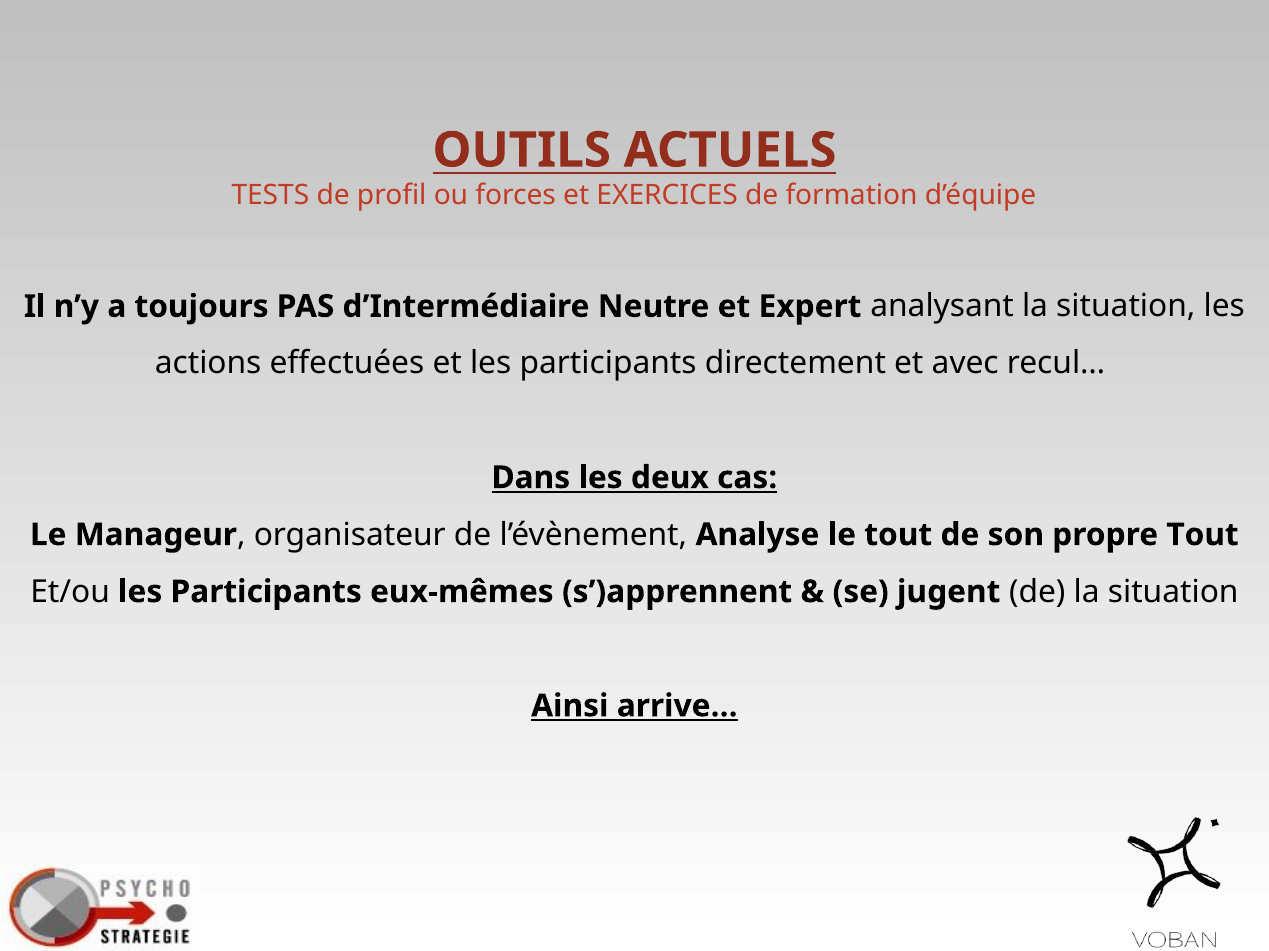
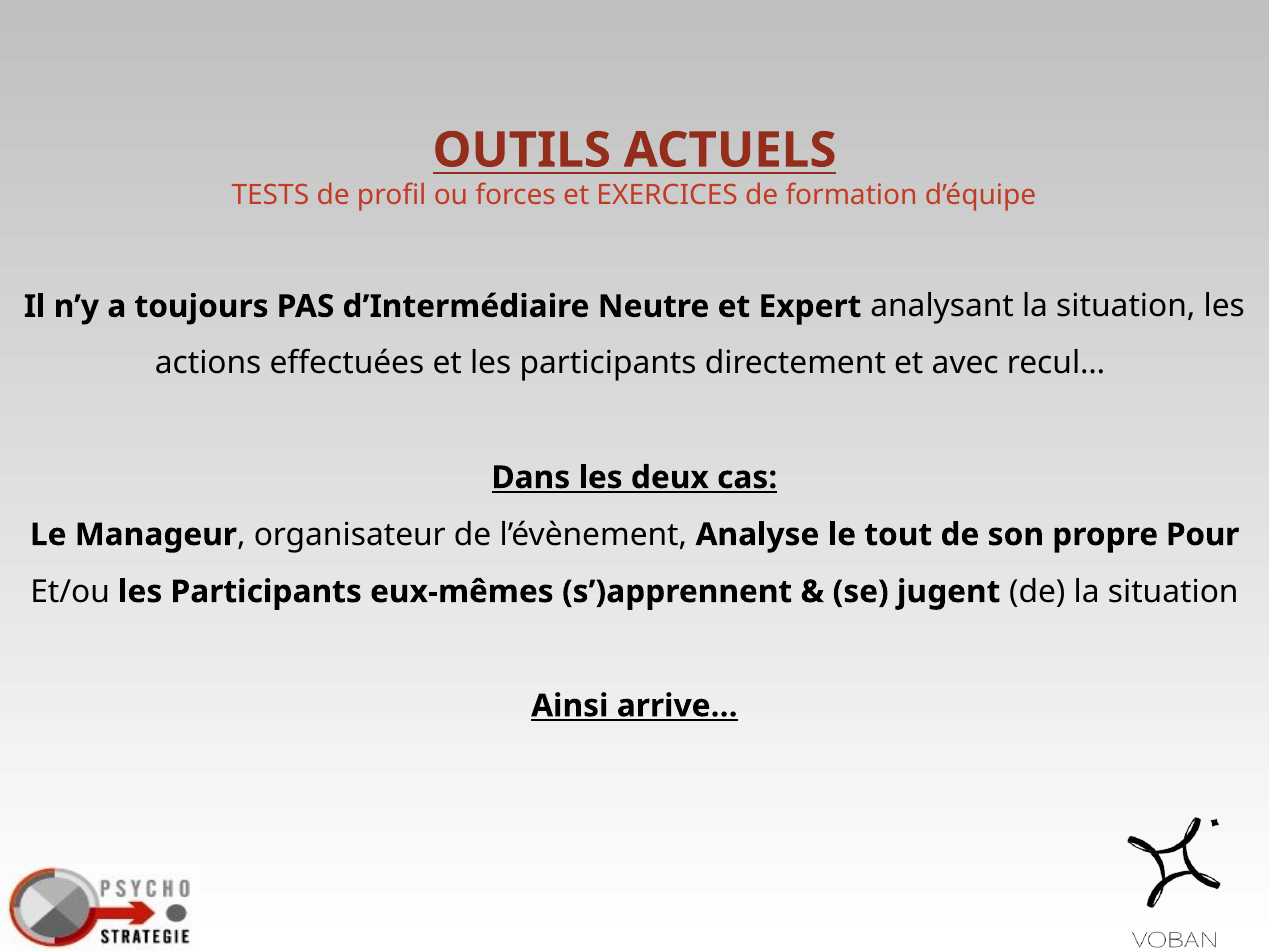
propre Tout: Tout -> Pour (1203, 535)
